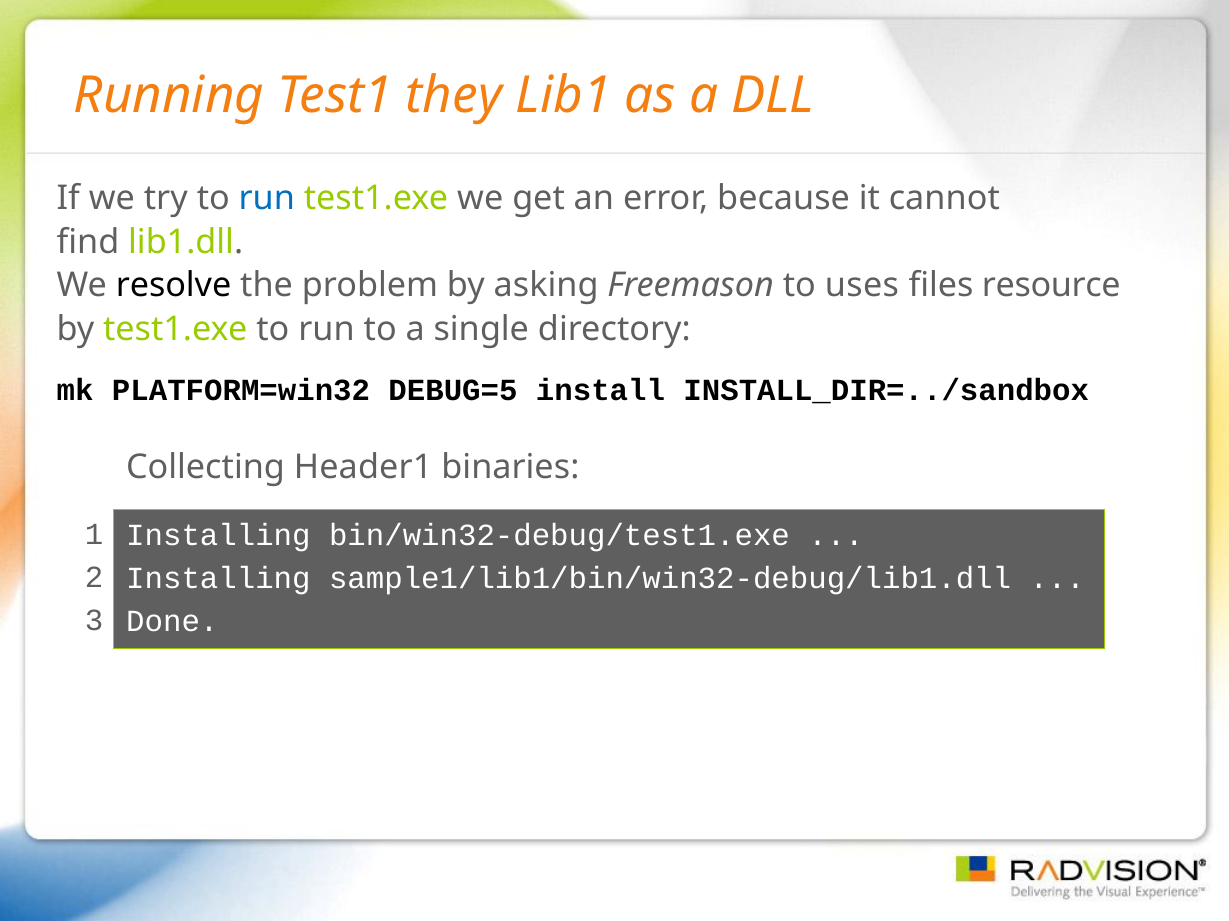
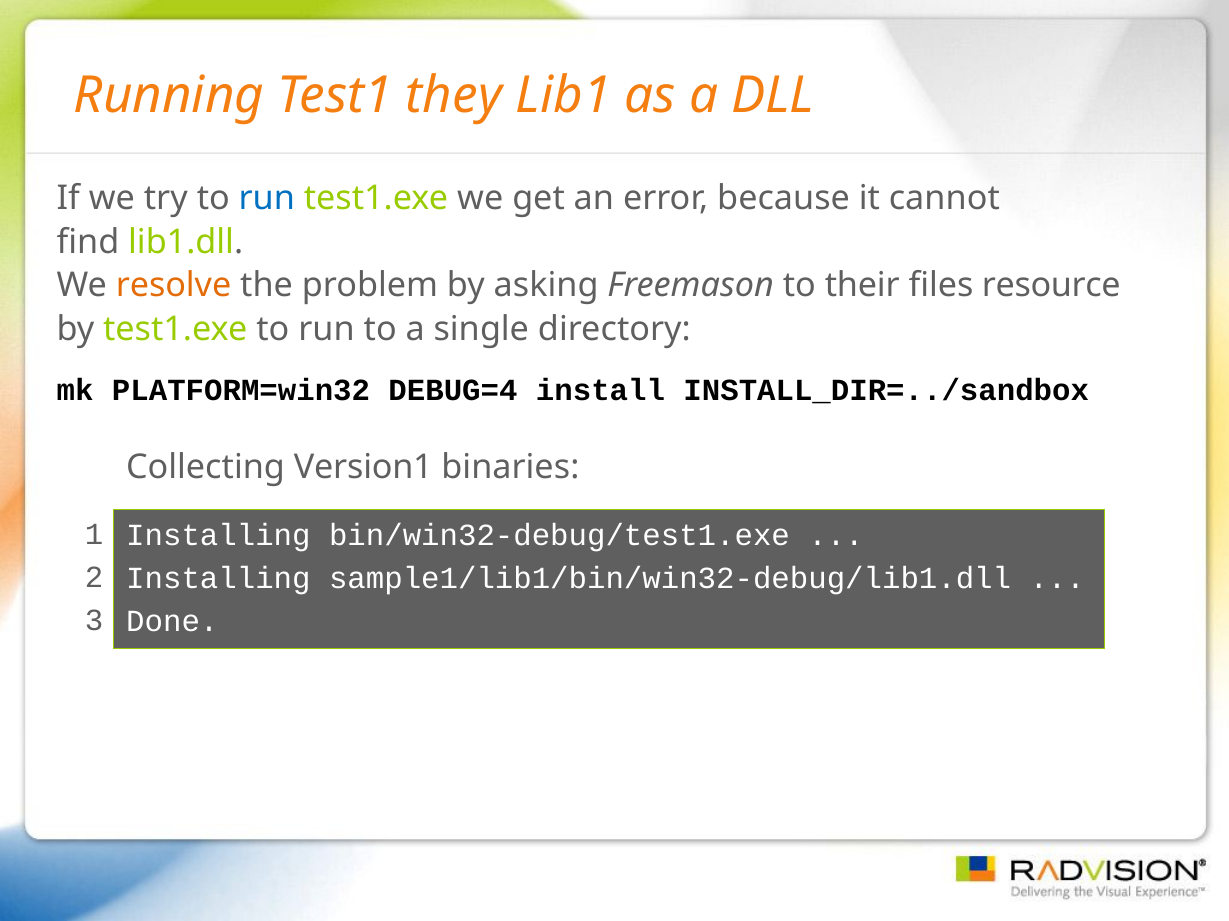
resolve colour: black -> orange (174, 286)
uses: uses -> their (862, 286)
DEBUG=5: DEBUG=5 -> DEBUG=4 (453, 391)
Header1: Header1 -> Version1 (363, 468)
